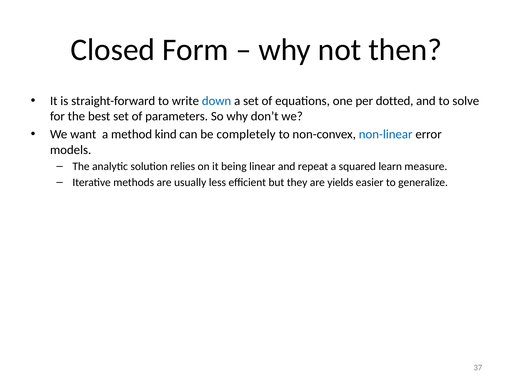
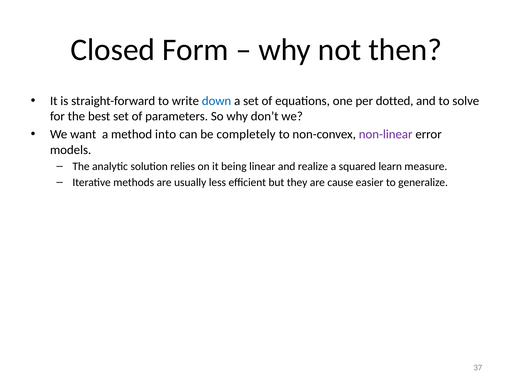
kind: kind -> into (166, 134)
non-linear colour: blue -> purple (386, 134)
repeat: repeat -> realize (313, 166)
yields: yields -> cause (340, 182)
